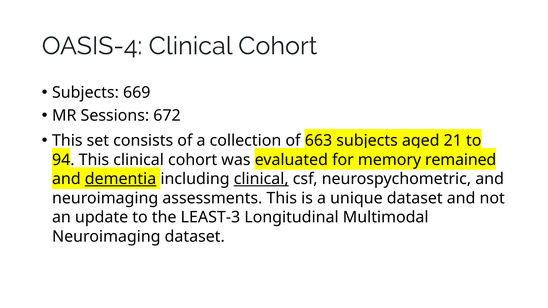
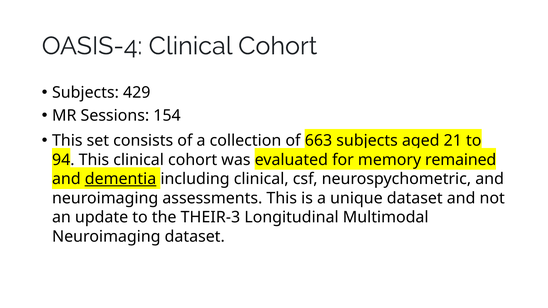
669: 669 -> 429 (137, 93)
672: 672 -> 154 (167, 116)
clinical underline: present -> none (261, 179)
LEAST-3: LEAST-3 -> THEIR-3 (210, 218)
